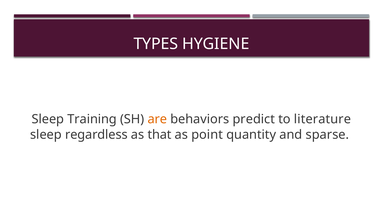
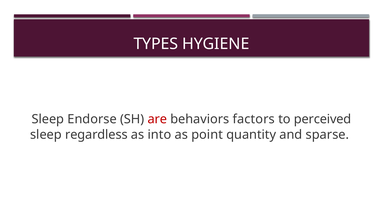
Training: Training -> Endorse (92, 119)
are colour: orange -> red (157, 119)
predict: predict -> factors (254, 119)
literature: literature -> perceived (323, 119)
that: that -> into (159, 135)
